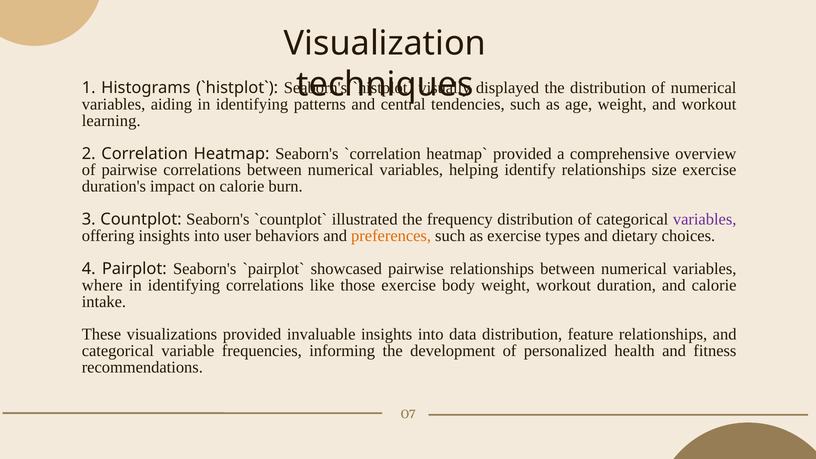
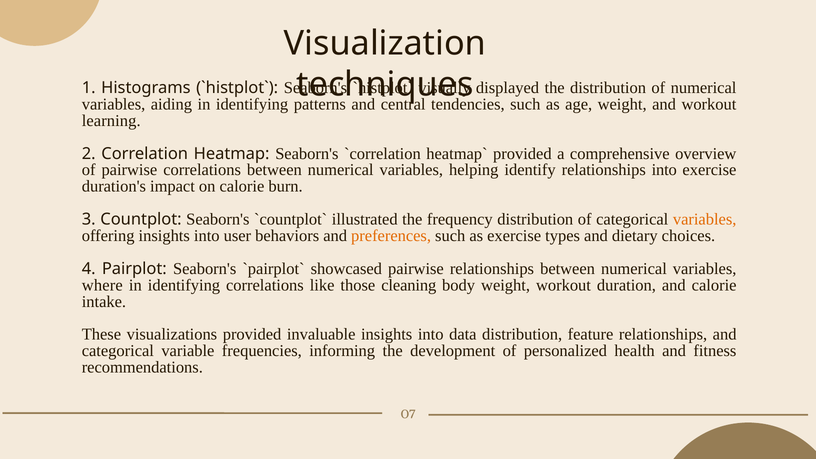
relationships size: size -> into (664, 170)
variables colour: purple -> orange (705, 219)
those exercise: exercise -> cleaning (409, 285)
